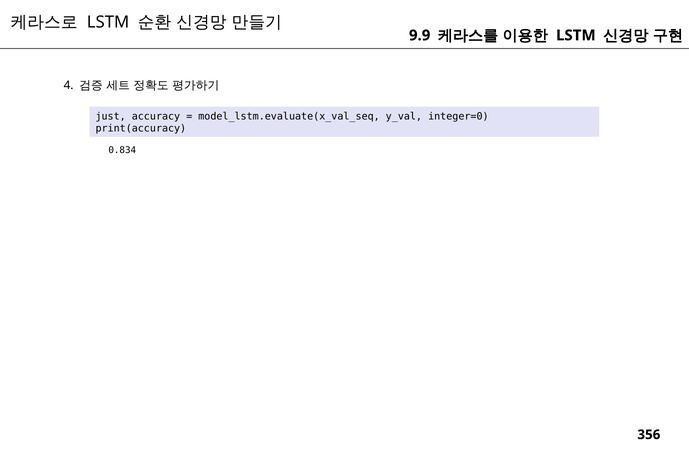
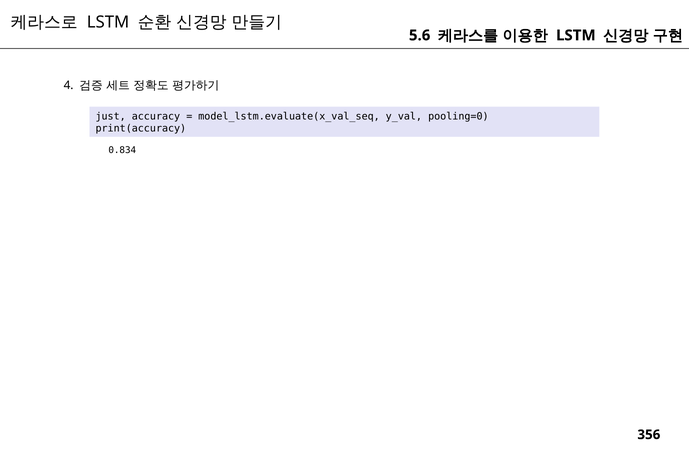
9.9: 9.9 -> 5.6 (420, 35)
integer=0: integer=0 -> pooling=0 (458, 116)
